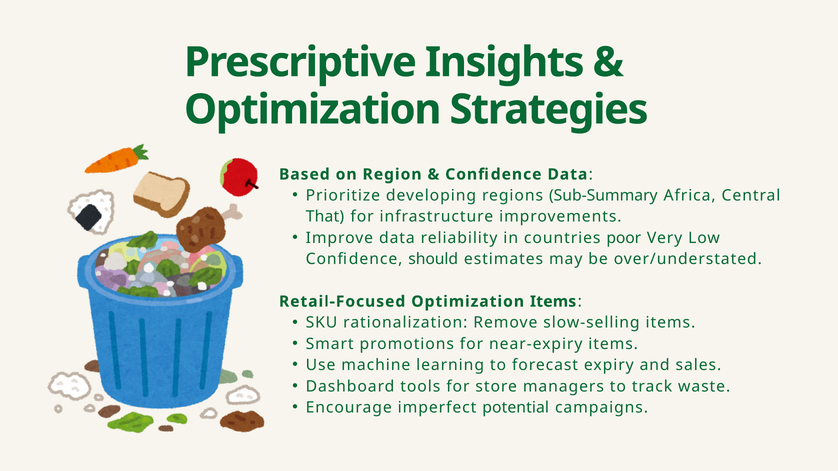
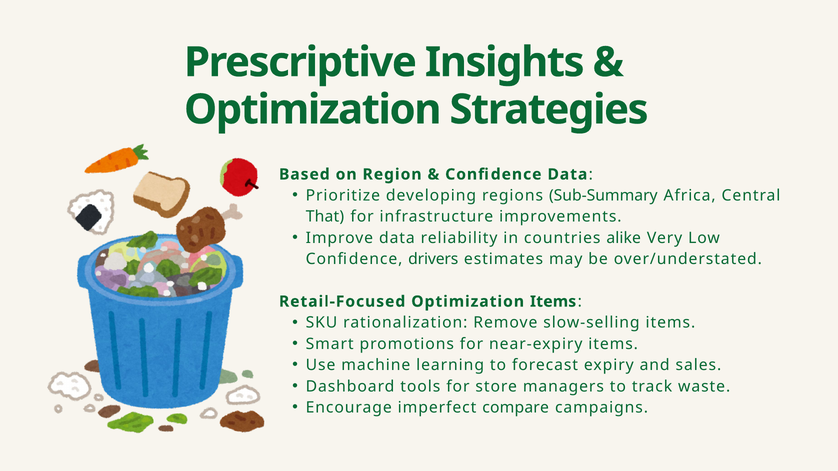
poor: poor -> alike (624, 238)
should: should -> drivers (433, 259)
potential: potential -> compare (516, 408)
